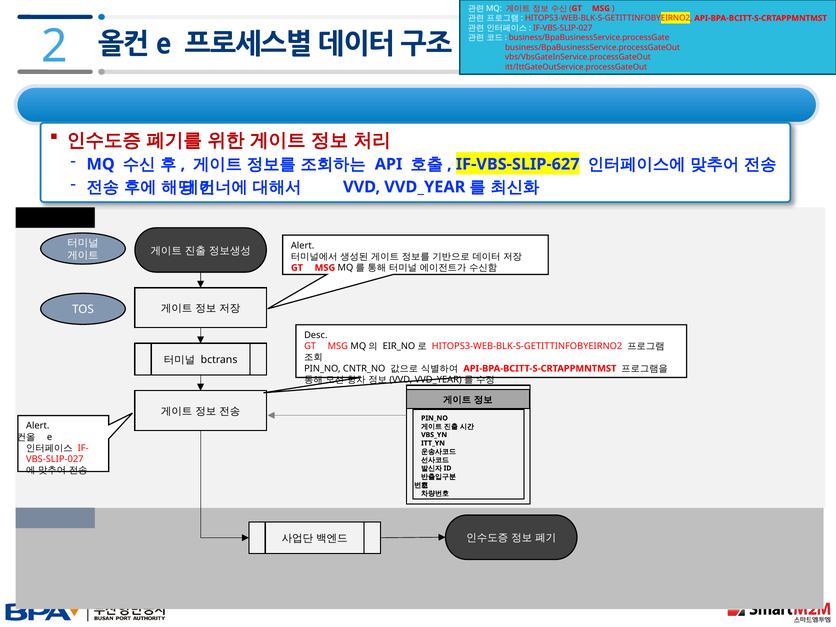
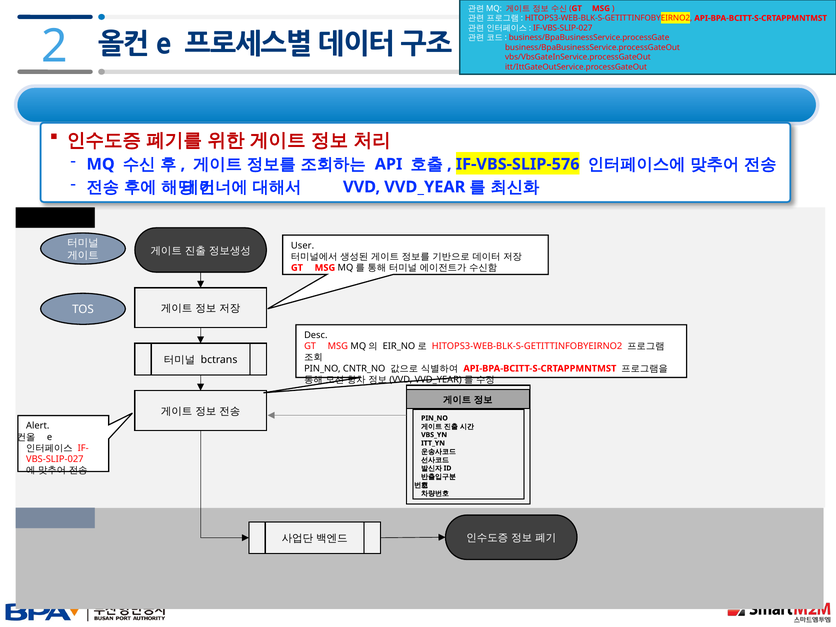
IF-VBS-SLIP-627: IF-VBS-SLIP-627 -> IF-VBS-SLIP-576 (518, 164)
Alert: Alert -> User (303, 245)
